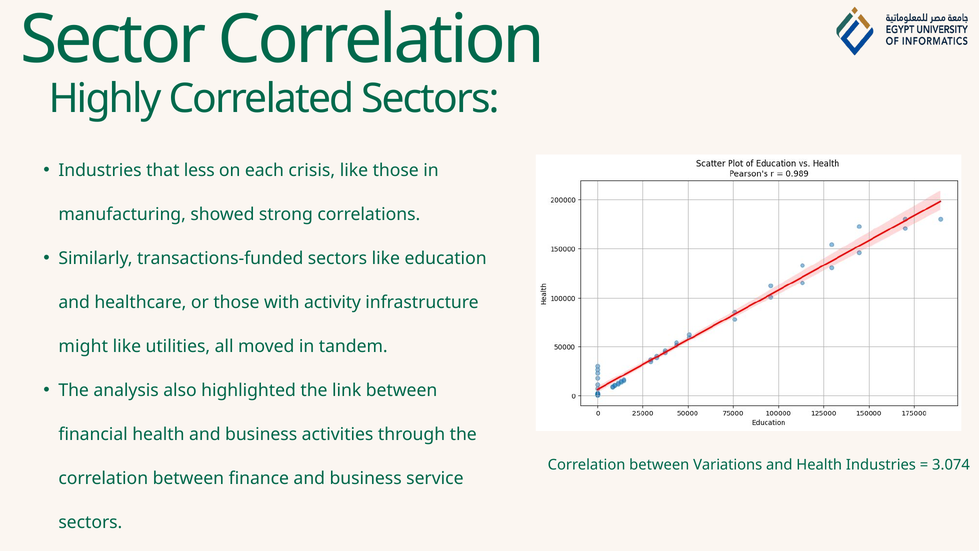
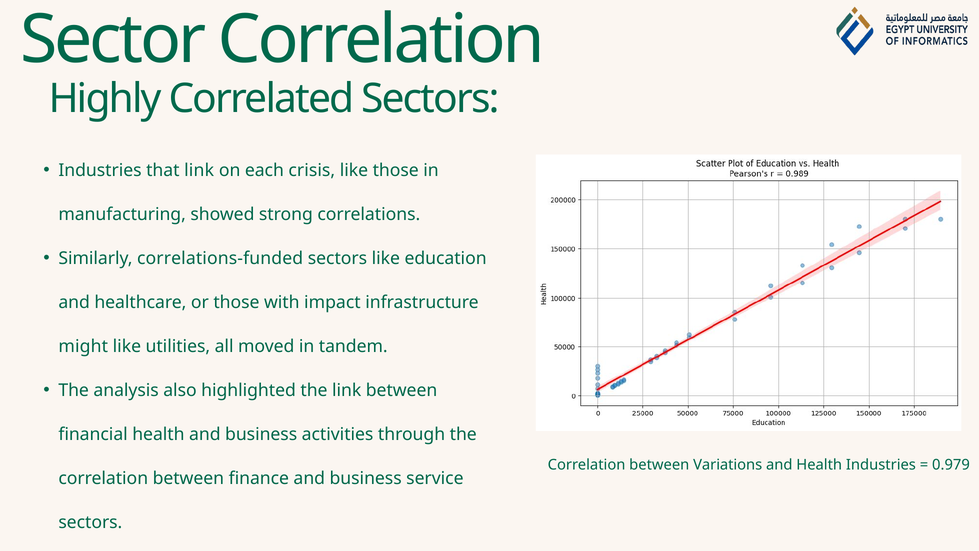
that less: less -> link (199, 170)
transactions-funded: transactions-funded -> correlations-funded (220, 258)
activity: activity -> impact (332, 302)
3.074: 3.074 -> 0.979 (951, 465)
